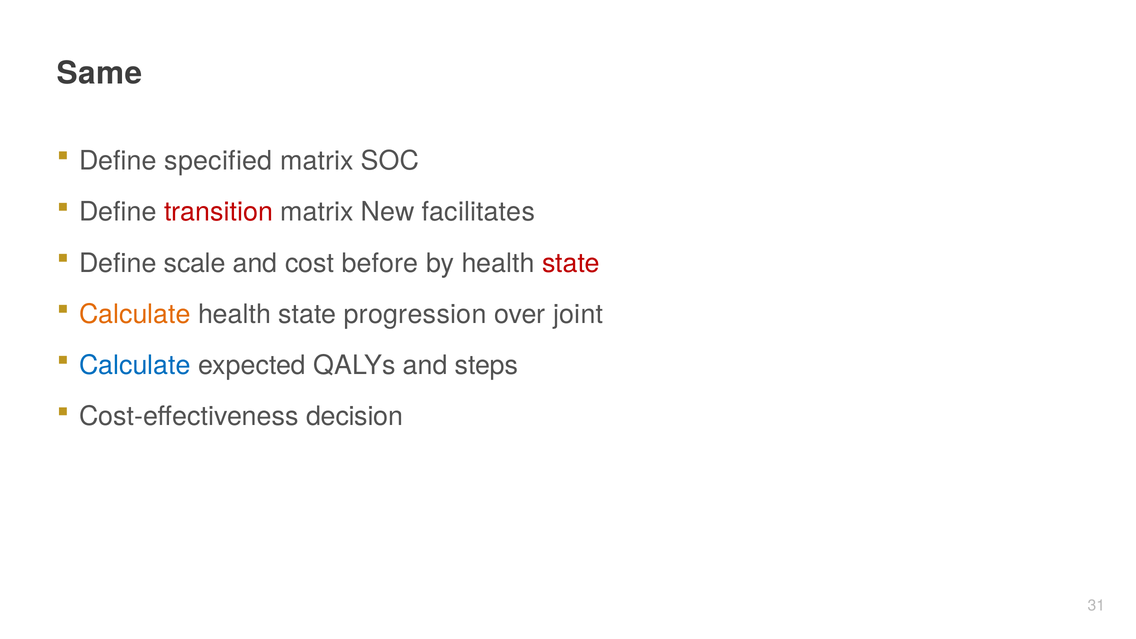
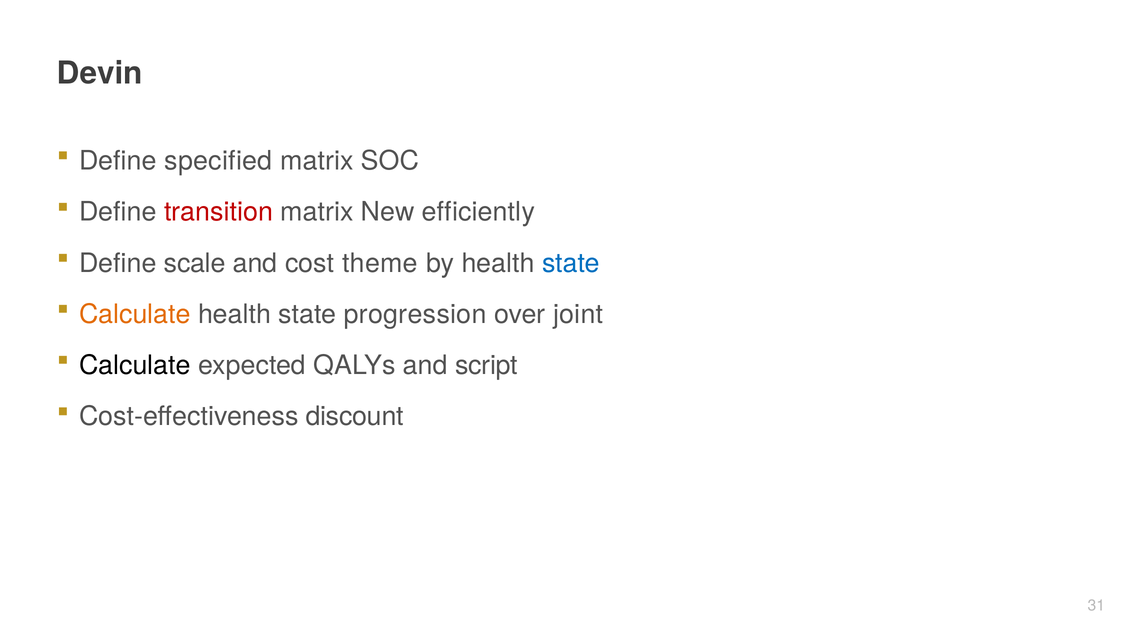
Same: Same -> Devin (100, 73)
facilitates: facilitates -> efficiently (478, 212)
before: before -> theme (380, 263)
state colour: red -> blue (571, 263)
Calculate colour: blue -> black (135, 365)
steps: steps -> script (486, 365)
decision: decision -> discount (355, 417)
